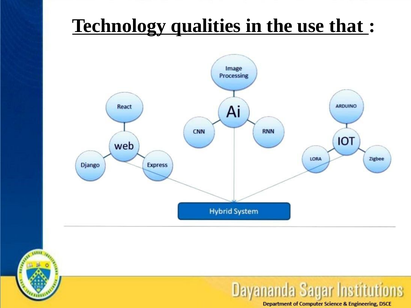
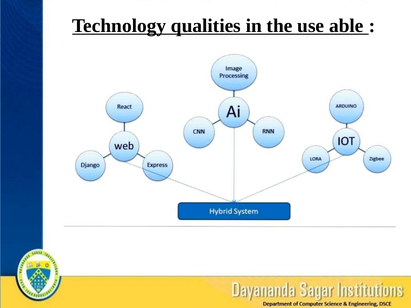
that: that -> able (346, 26)
